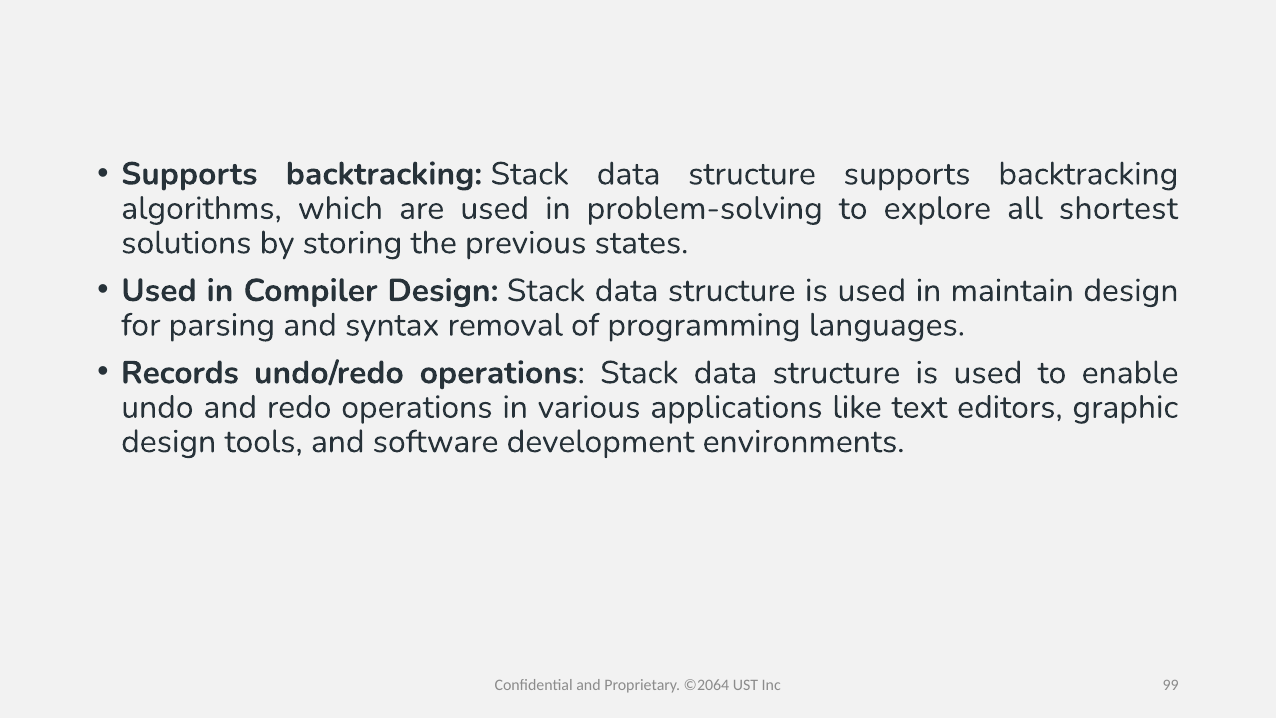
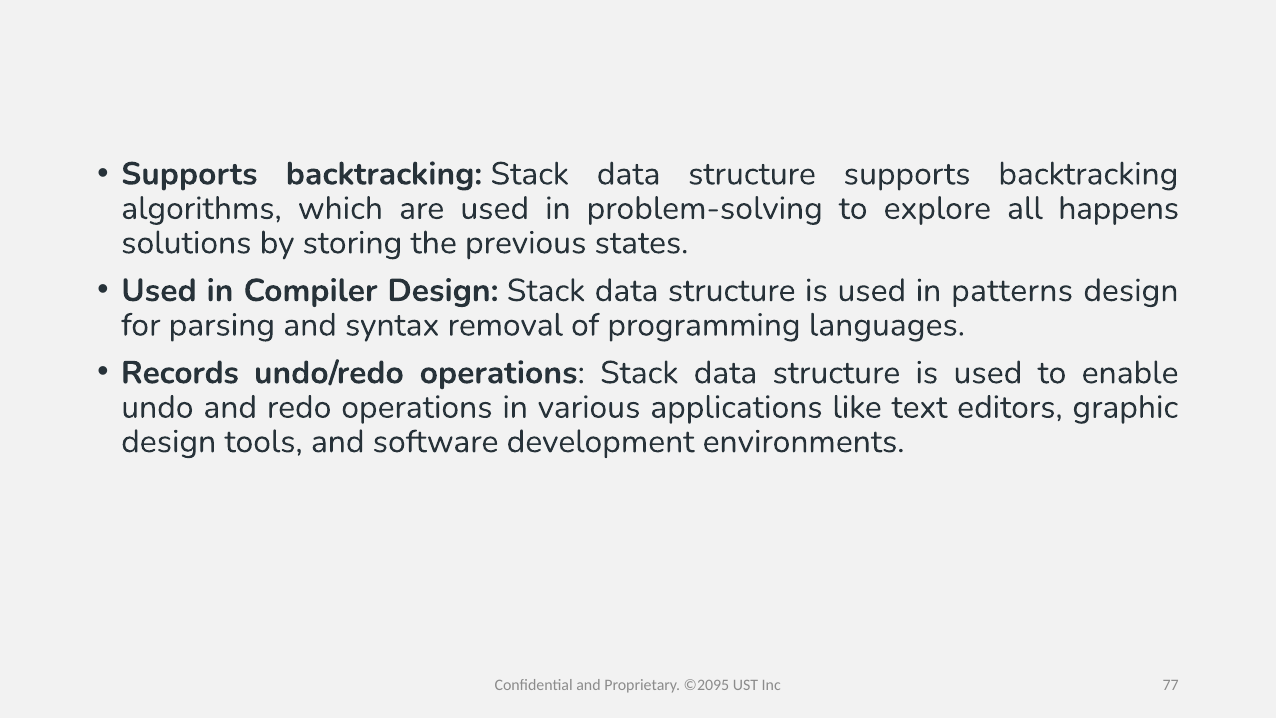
shortest: shortest -> happens (1119, 208)
maintain: maintain -> patterns (1012, 290)
©2064: ©2064 -> ©2095 (707, 685)
99: 99 -> 77 (1171, 685)
